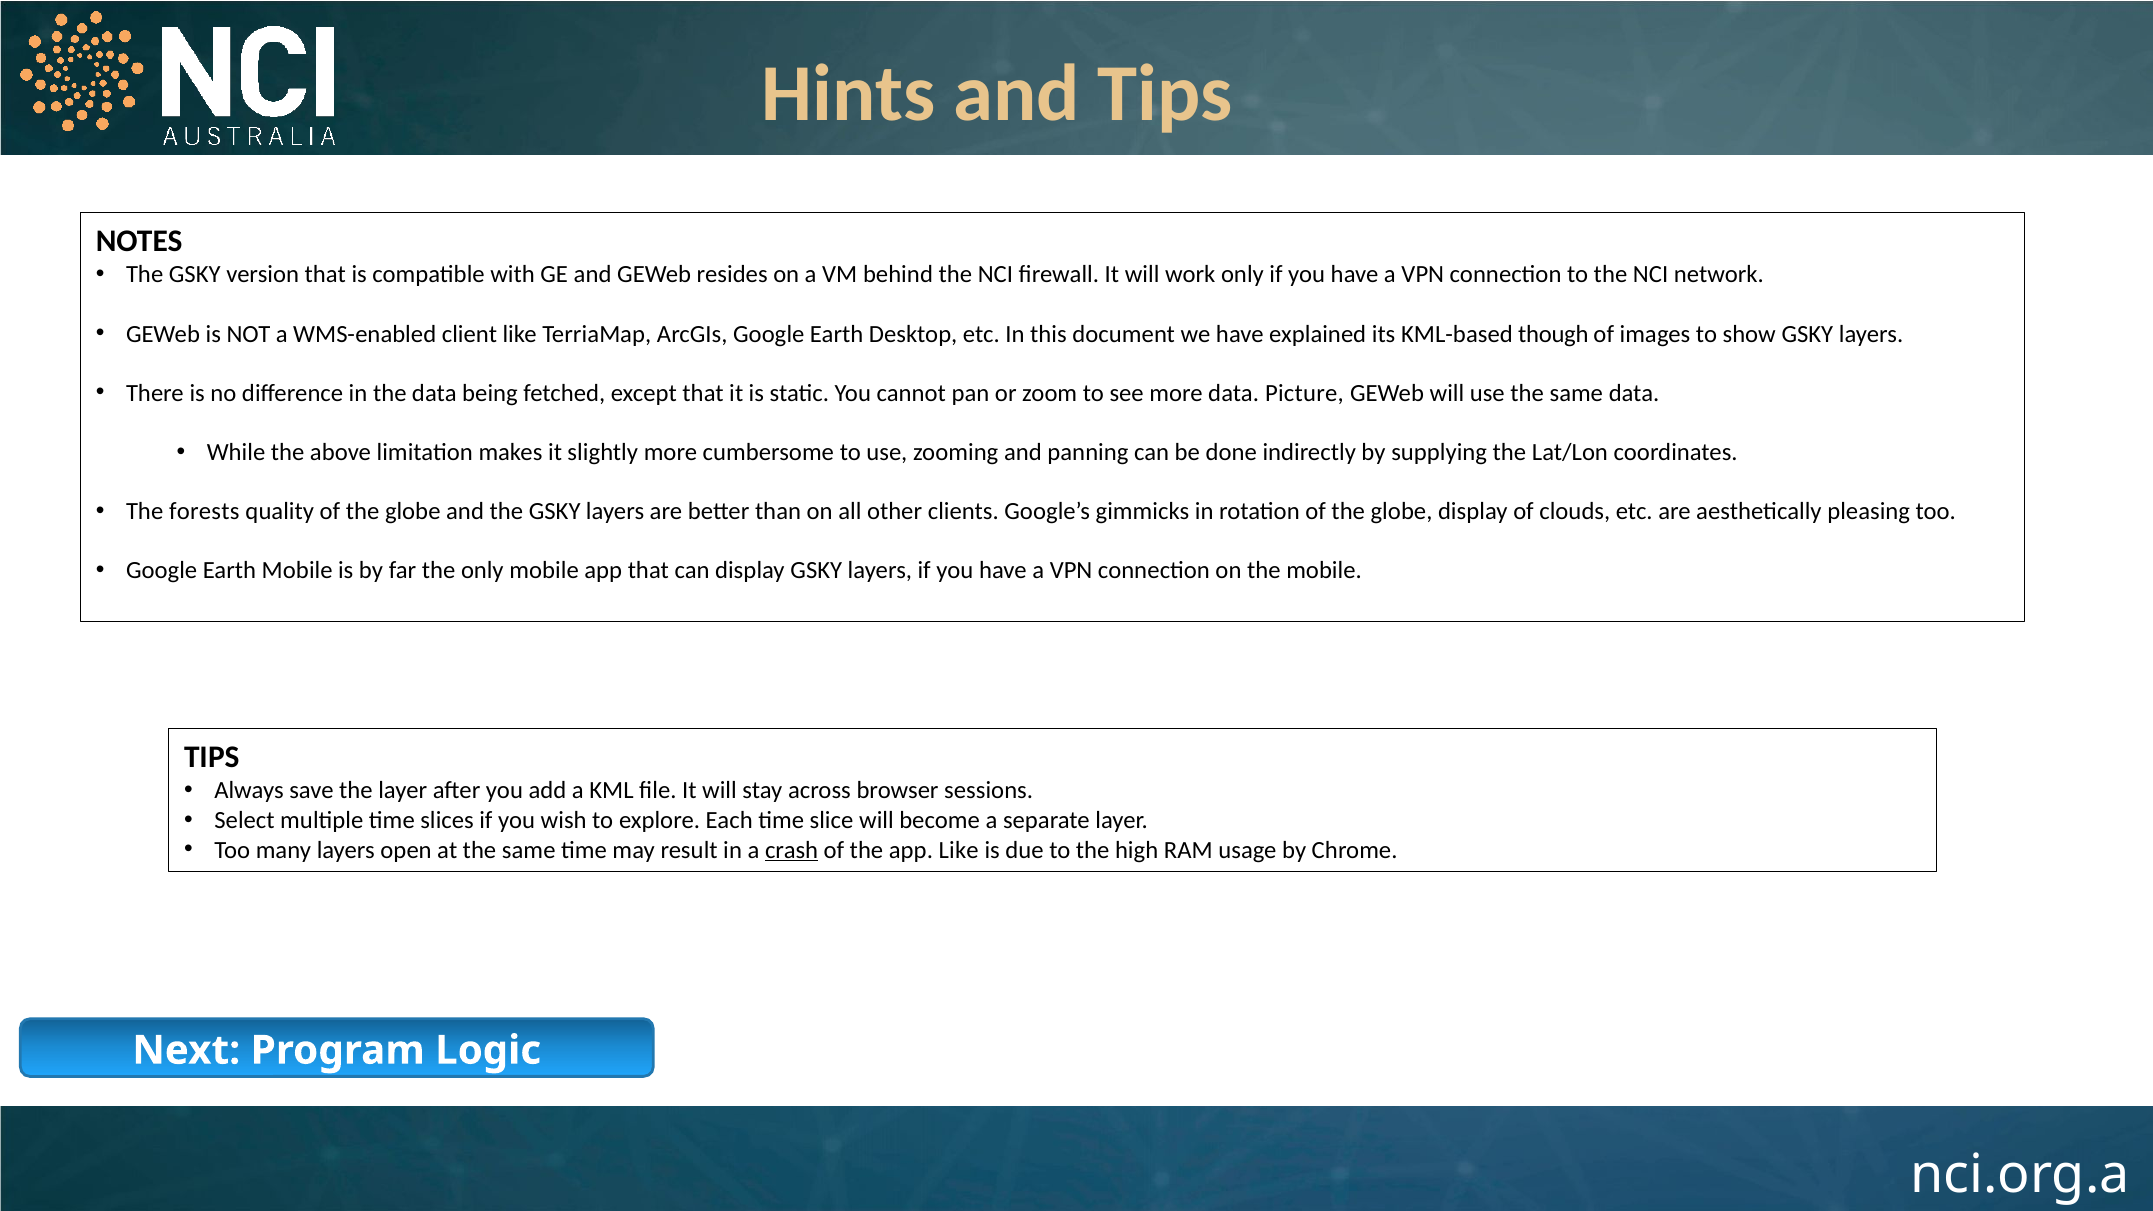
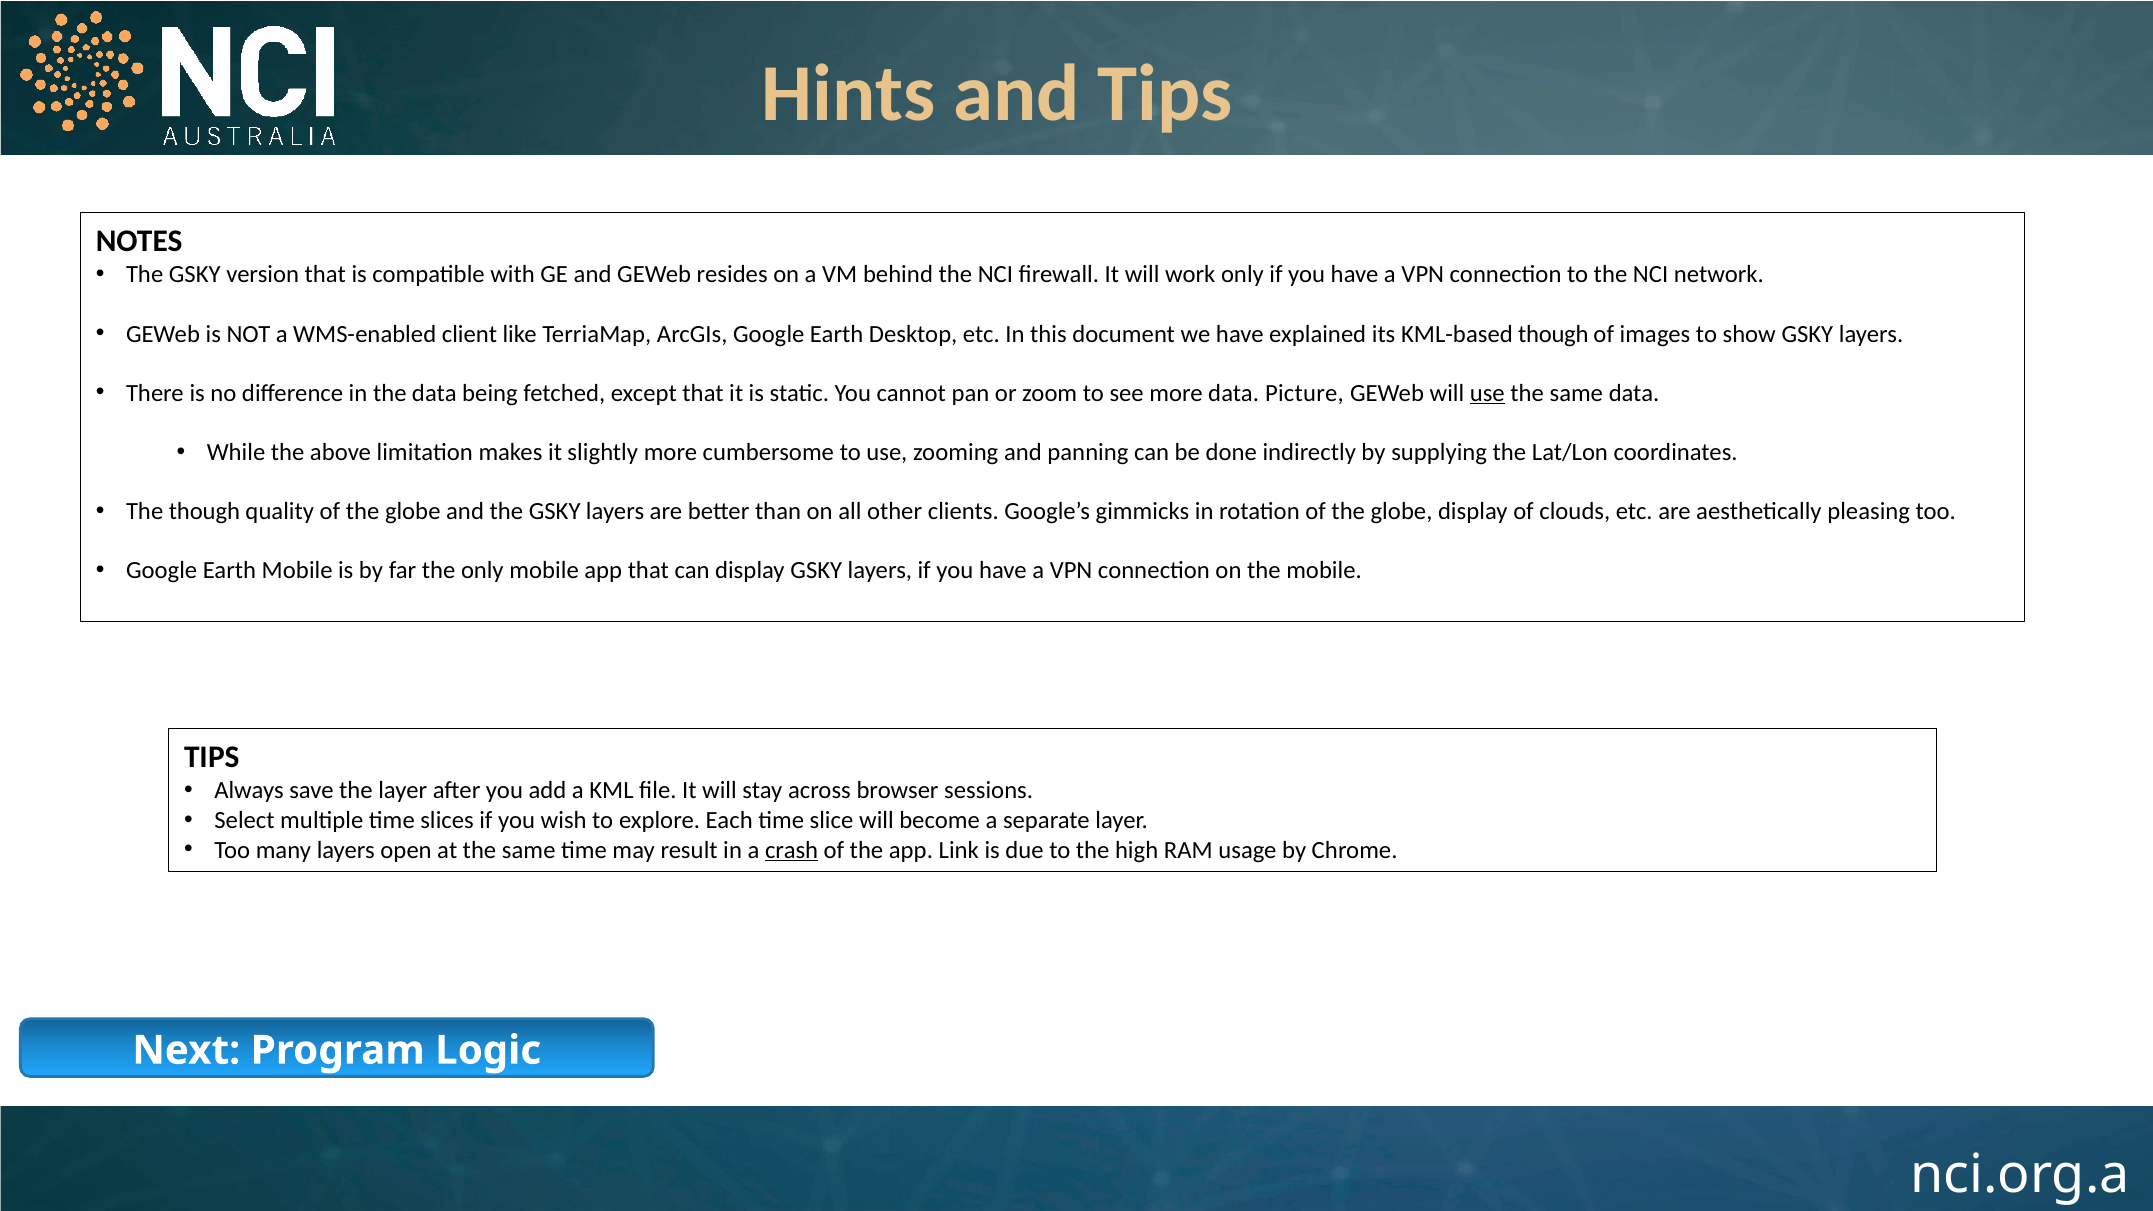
use underline: none -> present (1487, 393)
The forests: forests -> though (204, 512)
app Like: Like -> Link (959, 850)
